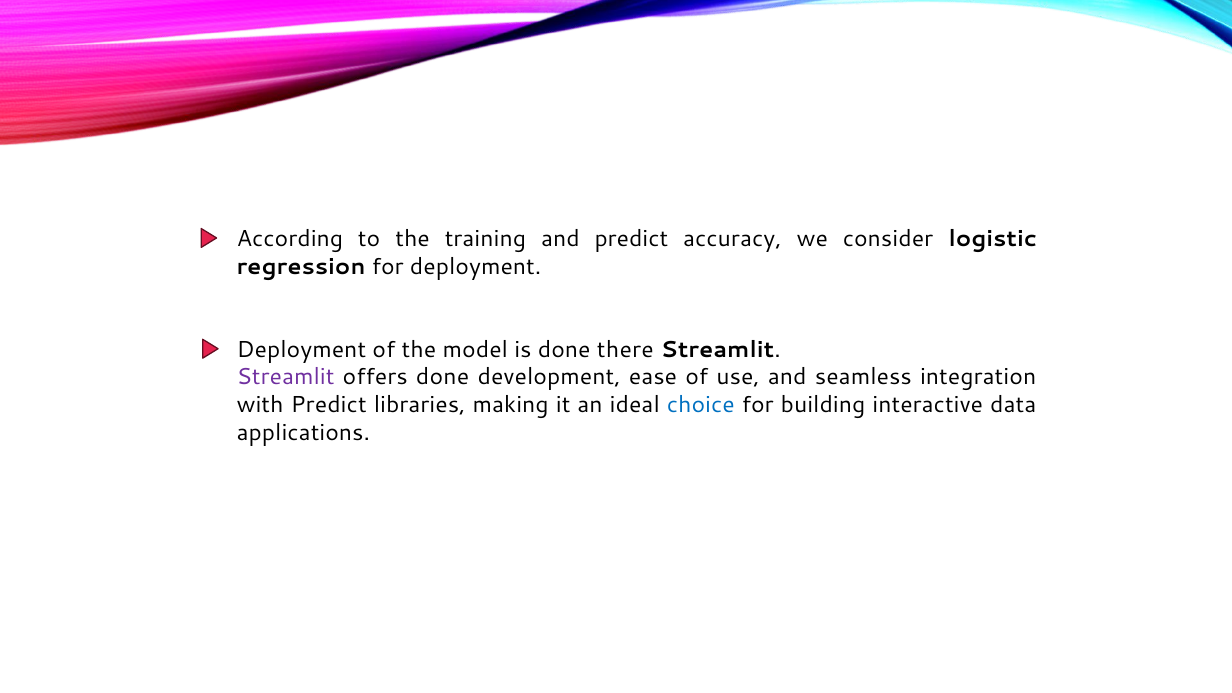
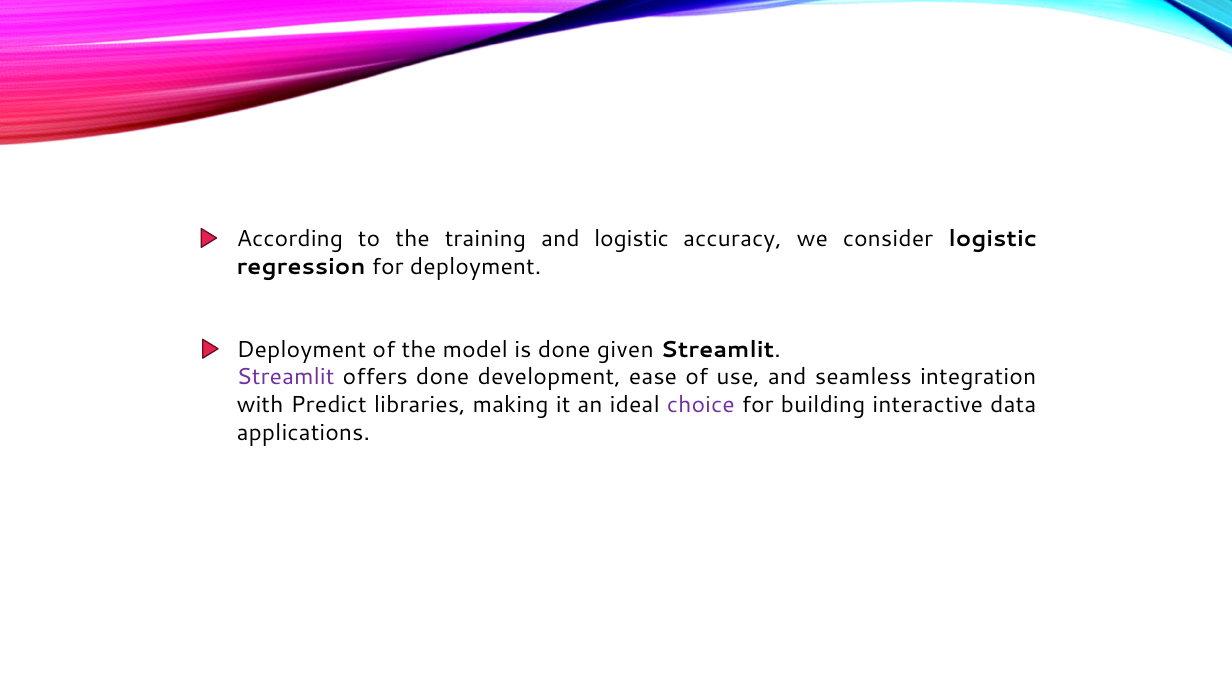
and predict: predict -> logistic (631, 239)
there: there -> given (625, 350)
choice colour: blue -> purple (701, 405)
